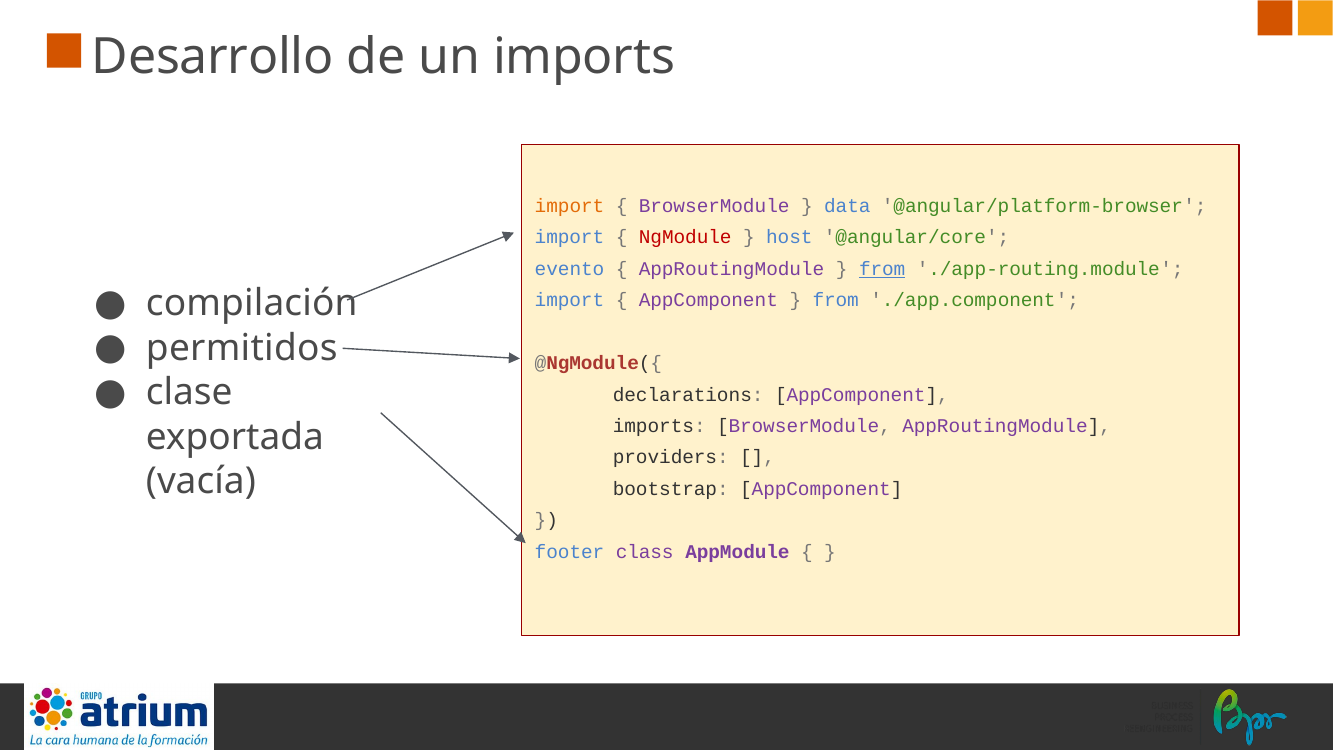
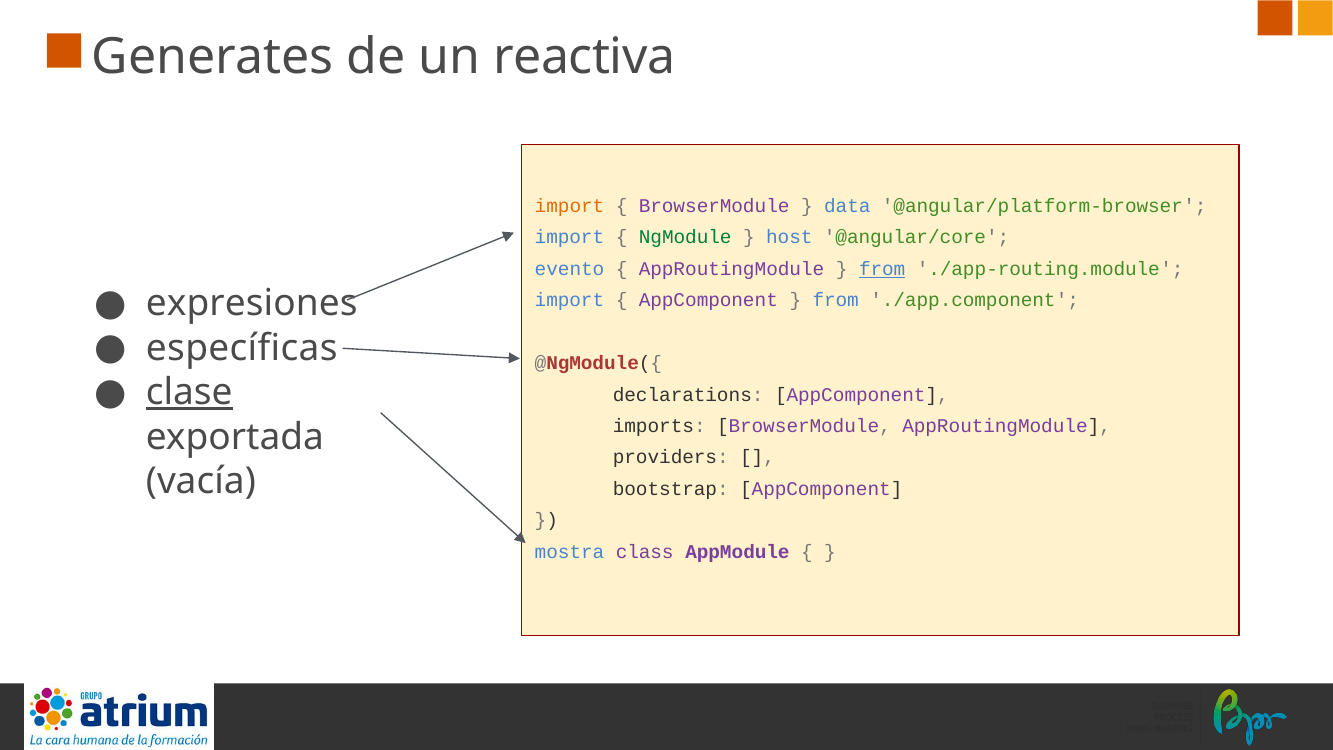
Desarrollo: Desarrollo -> Generates (213, 57)
un imports: imports -> reactiva (584, 57)
NgModule colour: red -> green (685, 237)
compilación: compilación -> expresiones (252, 304)
permitidos: permitidos -> específicas (242, 348)
clase underline: none -> present (189, 392)
footer: footer -> mostra (570, 552)
